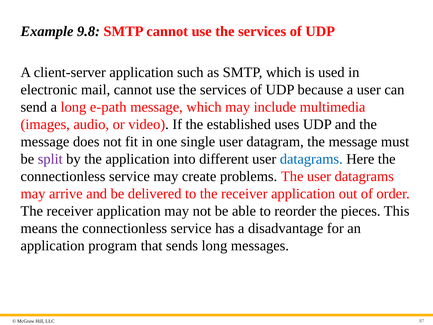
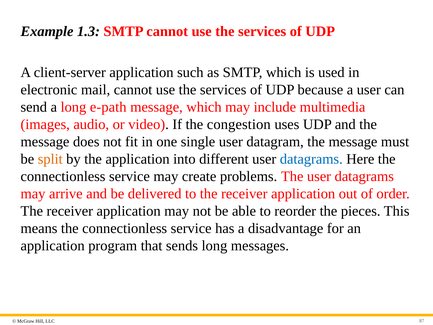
9.8: 9.8 -> 1.3 (89, 32)
established: established -> congestion (239, 124)
split colour: purple -> orange (50, 159)
